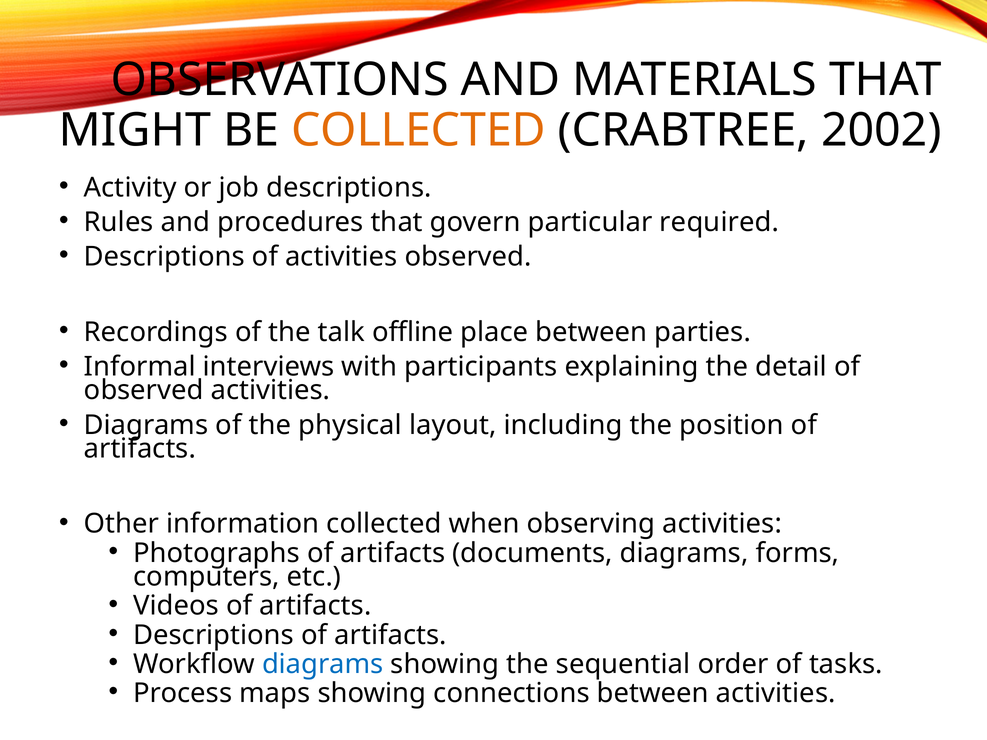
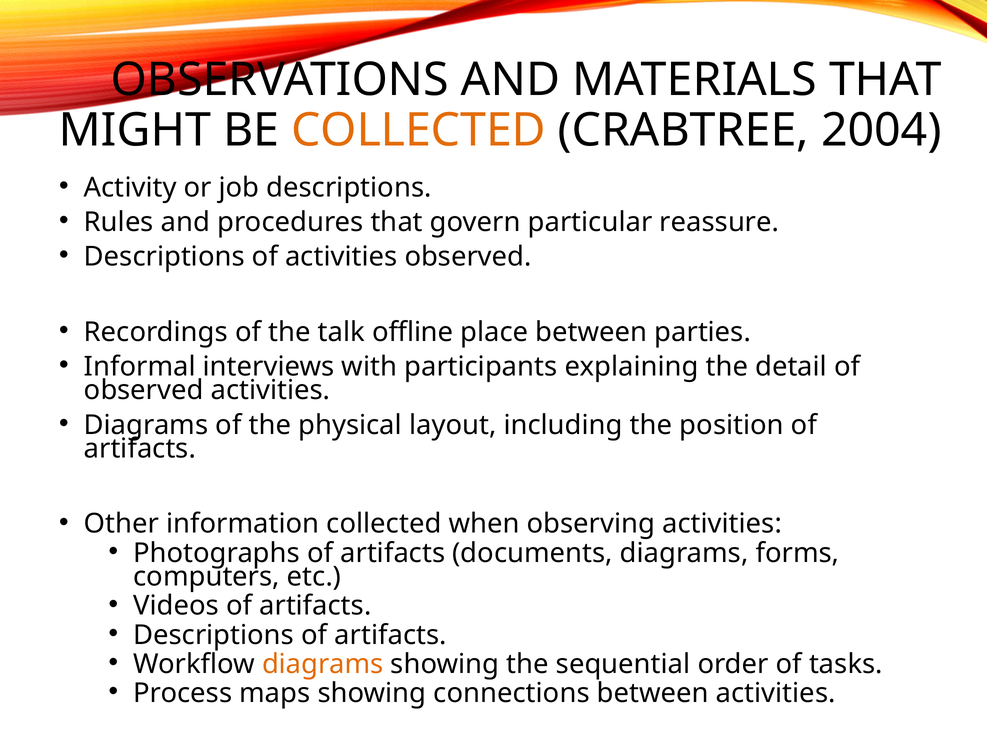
2002: 2002 -> 2004 (881, 130)
required: required -> reassure (719, 222)
diagrams colour: blue -> orange (323, 664)
